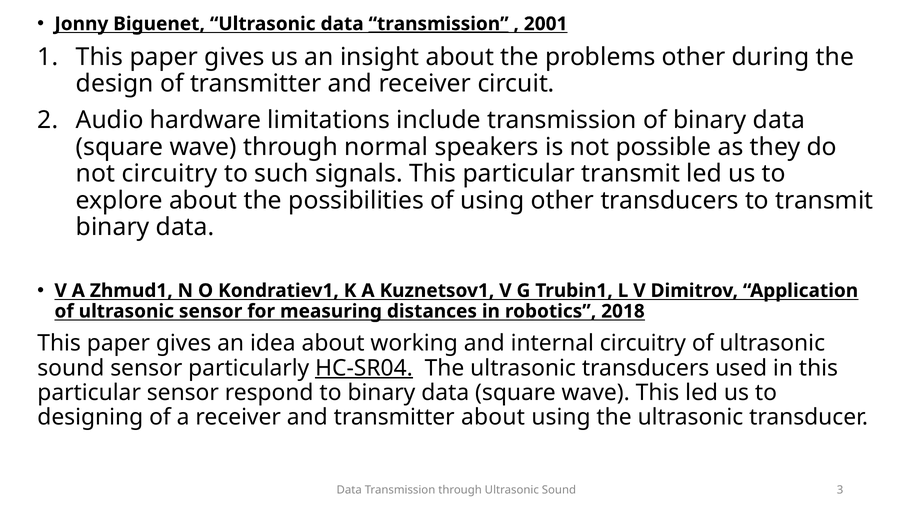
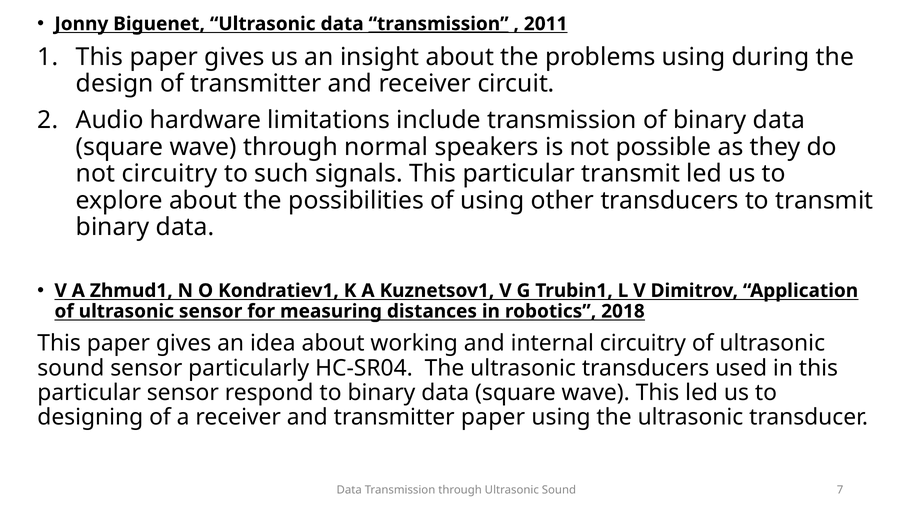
2001: 2001 -> 2011 (546, 24)
problems other: other -> using (694, 57)
HC-SR04 underline: present -> none (364, 368)
transmitter about: about -> paper (493, 417)
3: 3 -> 7 (840, 490)
